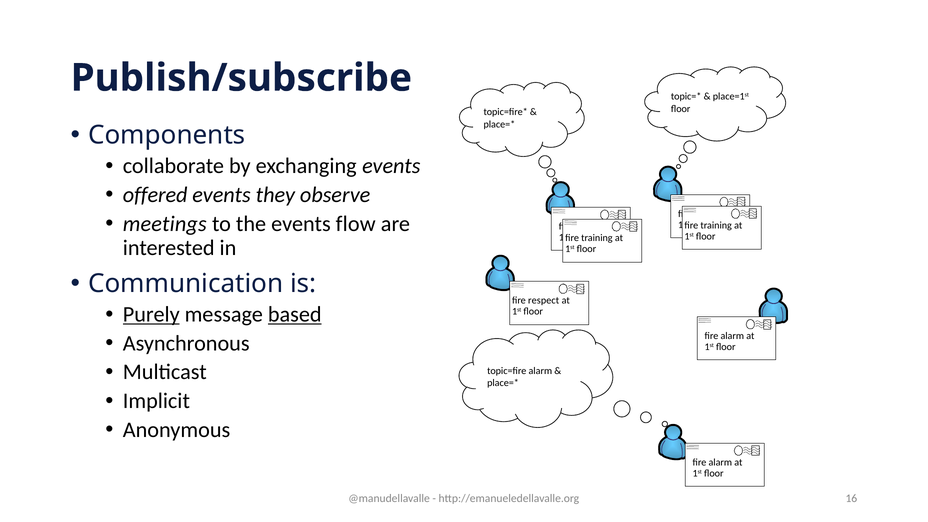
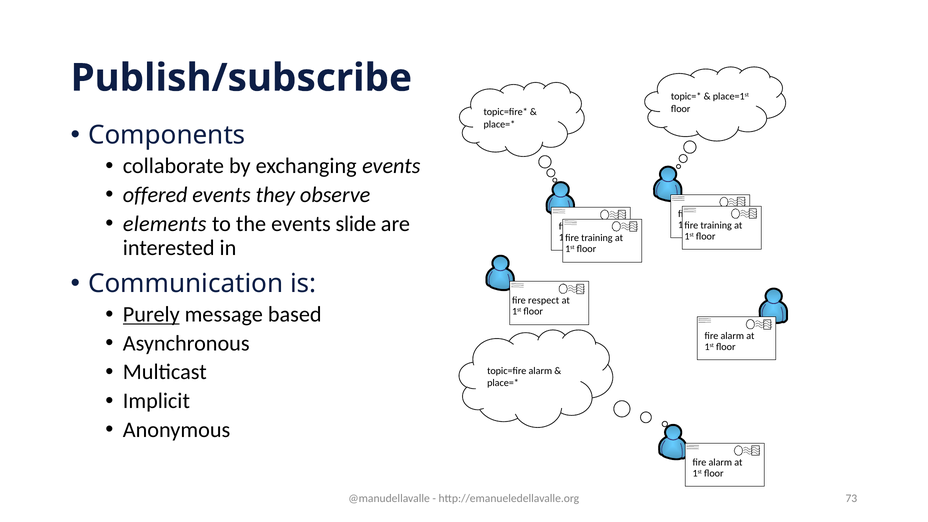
meetings: meetings -> elements (165, 224)
flow: flow -> slide (356, 224)
based underline: present -> none (295, 314)
16: 16 -> 73 (851, 498)
